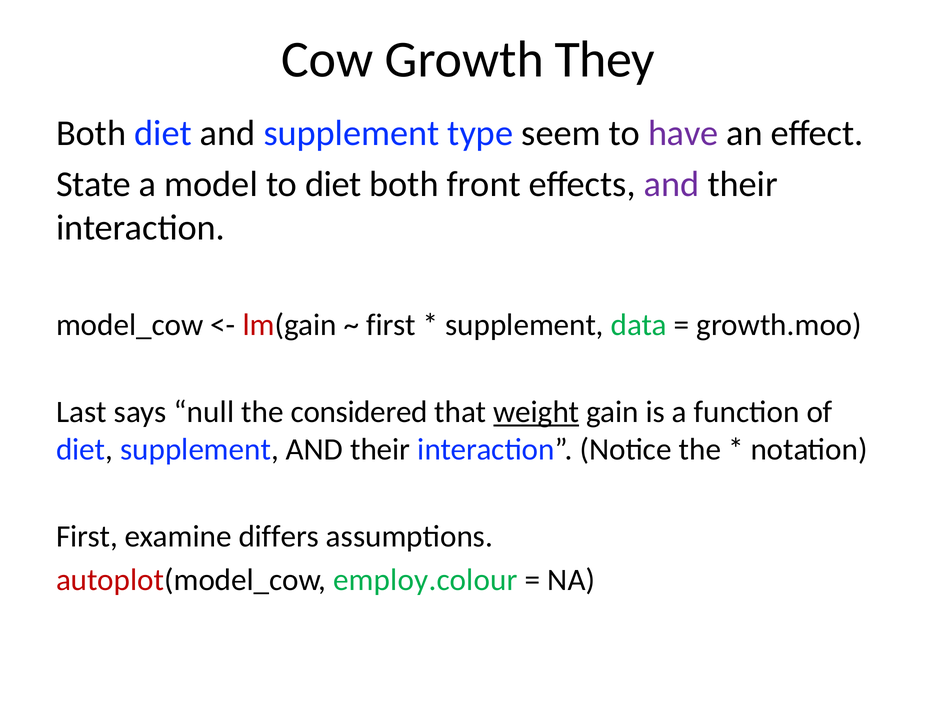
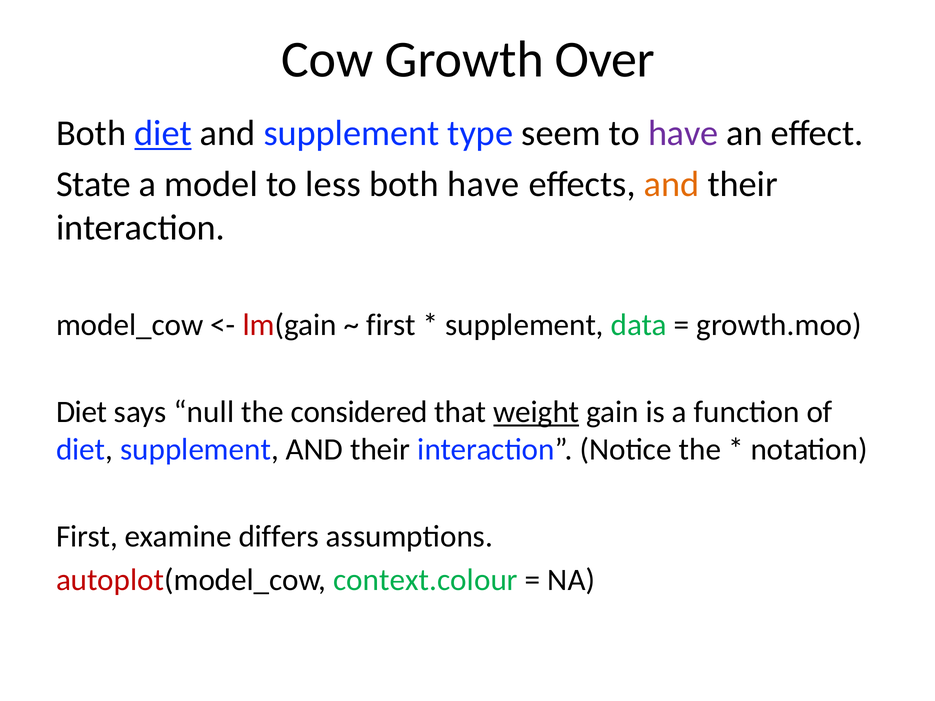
They: They -> Over (605, 60)
diet underline: none -> present (163, 133)
to diet: diet -> less (333, 184)
both front: front -> have (484, 184)
and colour: purple -> orange (672, 184)
Last: Last -> Diet (82, 412)
employ.colour: employ.colour -> context.colour (425, 580)
